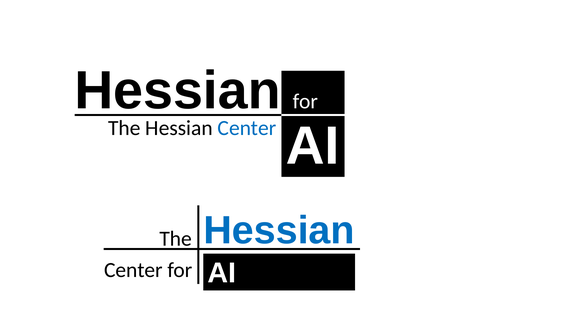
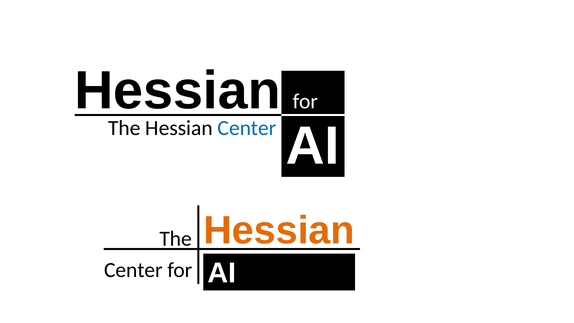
Hessian colour: blue -> orange (279, 230)
